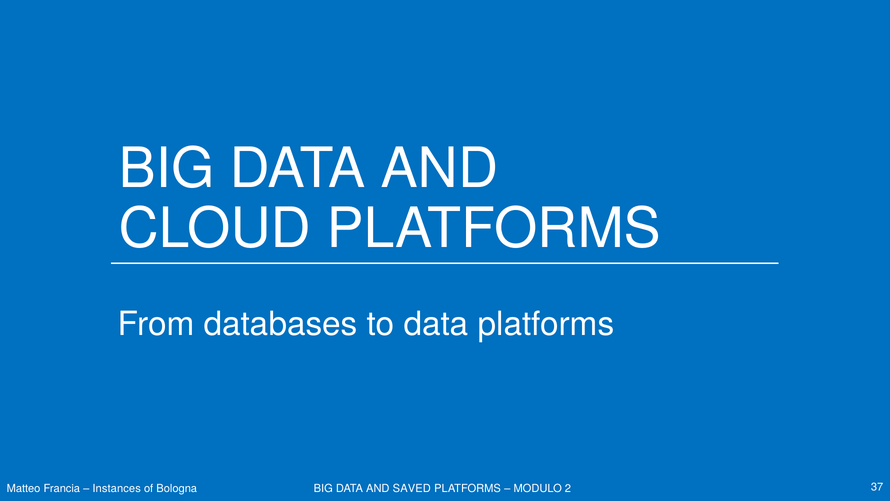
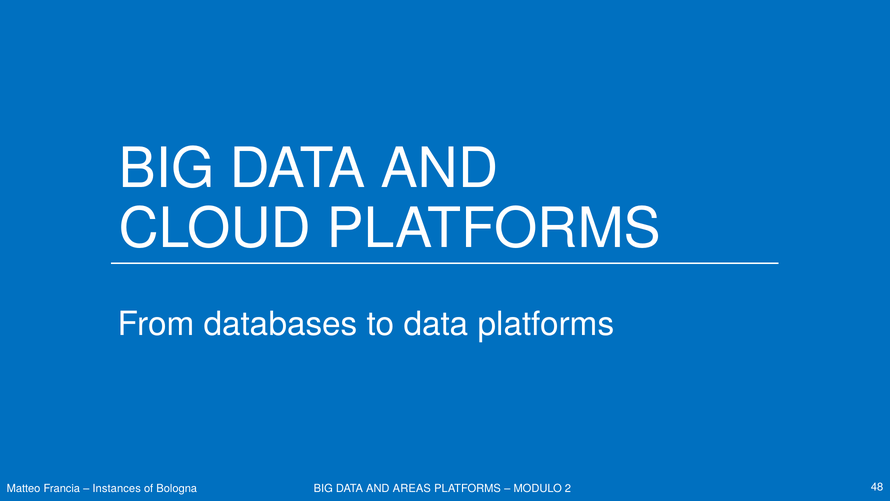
SAVED: SAVED -> AREAS (412, 488)
37: 37 -> 48 (877, 487)
